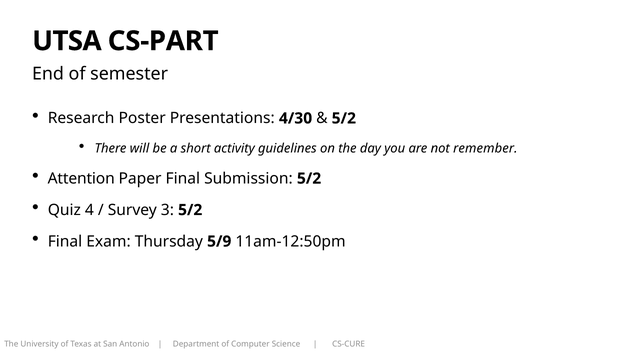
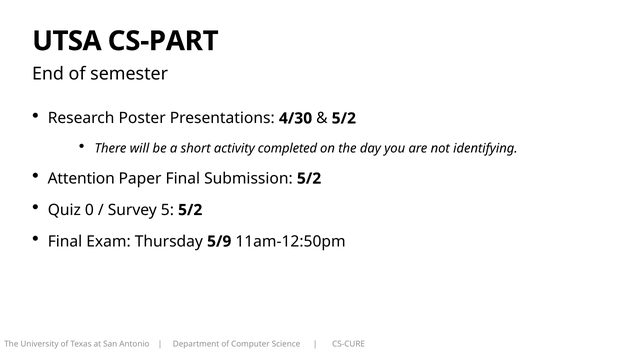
guidelines: guidelines -> completed (287, 148)
remember: remember -> identifying (485, 148)
4: 4 -> 0 (89, 210)
3: 3 -> 5 (167, 210)
